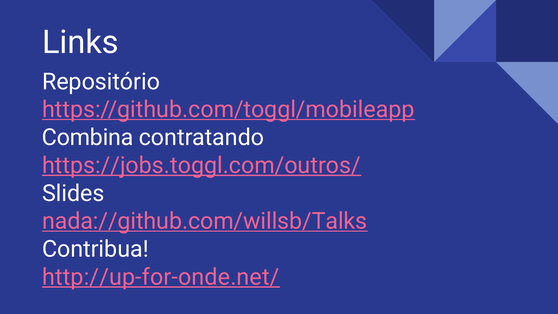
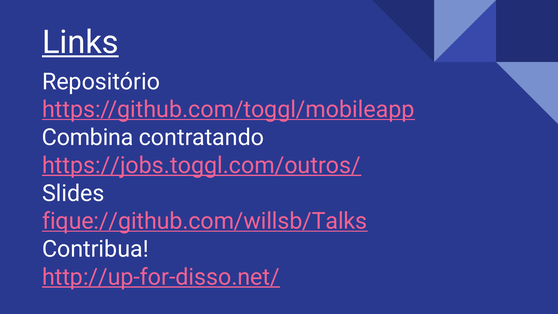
Links underline: none -> present (80, 42)
nada://github.com/willsb/Talks: nada://github.com/willsb/Talks -> fique://github.com/willsb/Talks (205, 221)
http://up-for-onde.net/: http://up-for-onde.net/ -> http://up-for-disso.net/ (161, 277)
